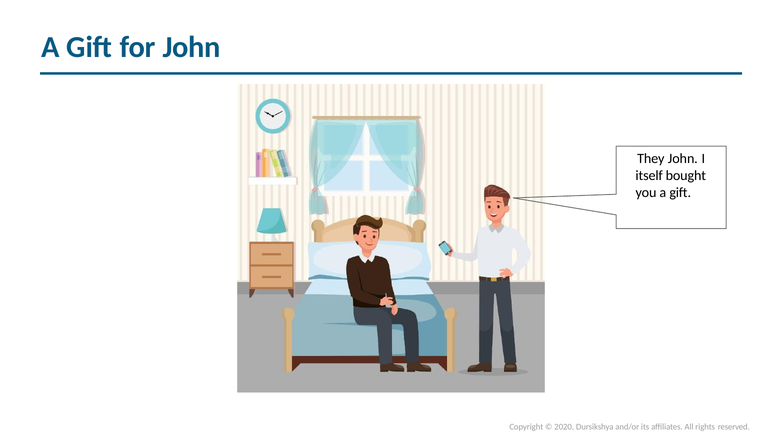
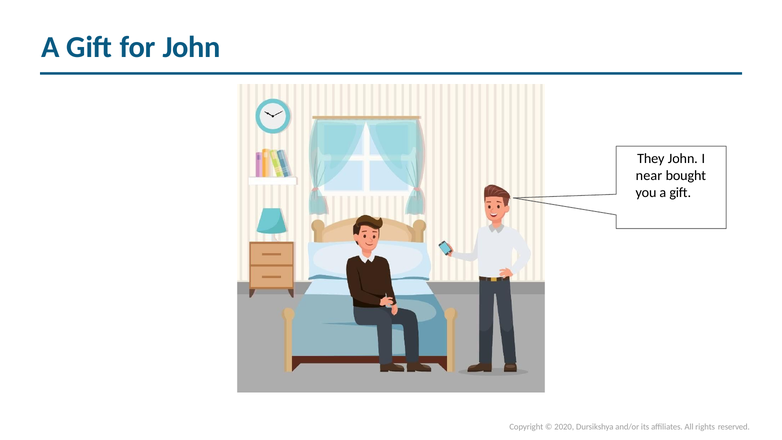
itself: itself -> near (649, 176)
